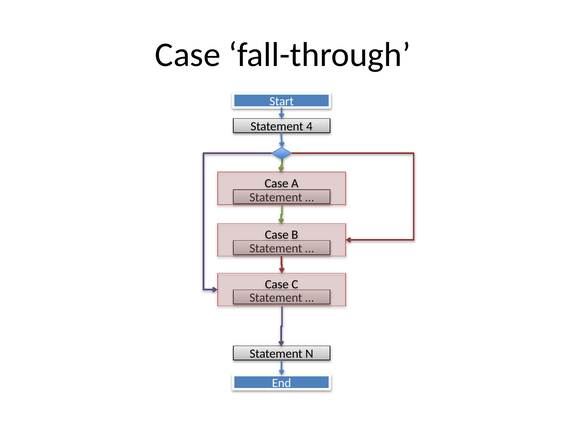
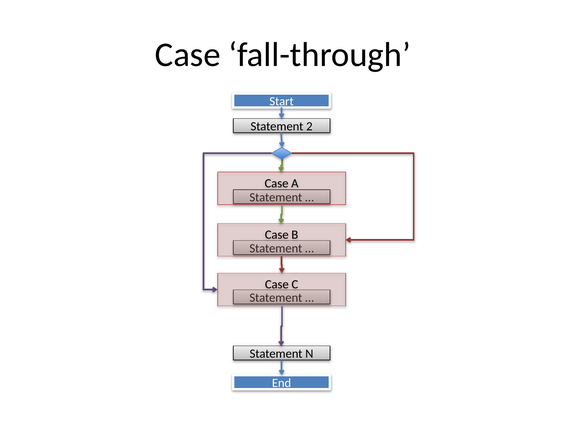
4: 4 -> 2 (309, 127)
